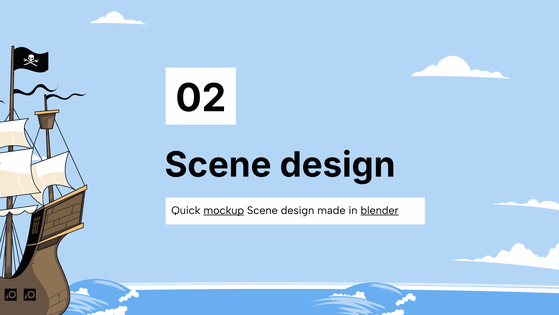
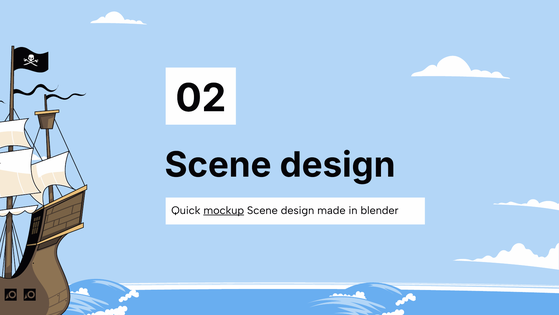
blender underline: present -> none (380, 210)
